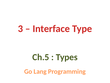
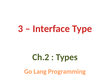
Ch.5: Ch.5 -> Ch.2 (41, 57)
